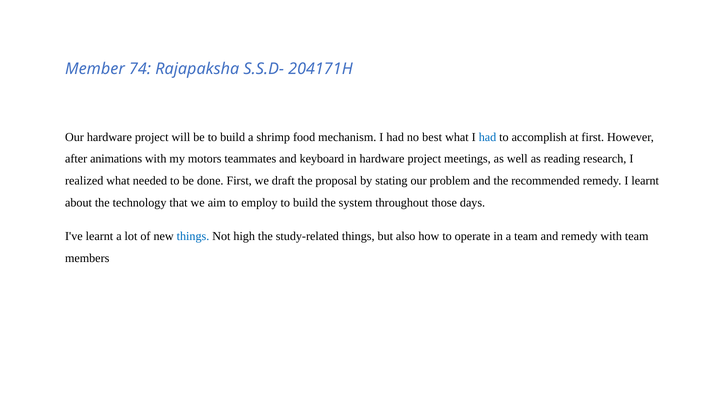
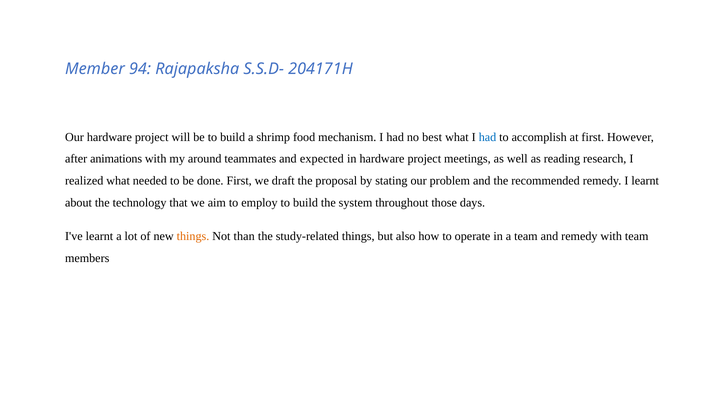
74: 74 -> 94 (140, 69)
motors: motors -> around (205, 159)
keyboard: keyboard -> expected (322, 159)
things colour: blue -> orange (193, 236)
high: high -> than (244, 236)
